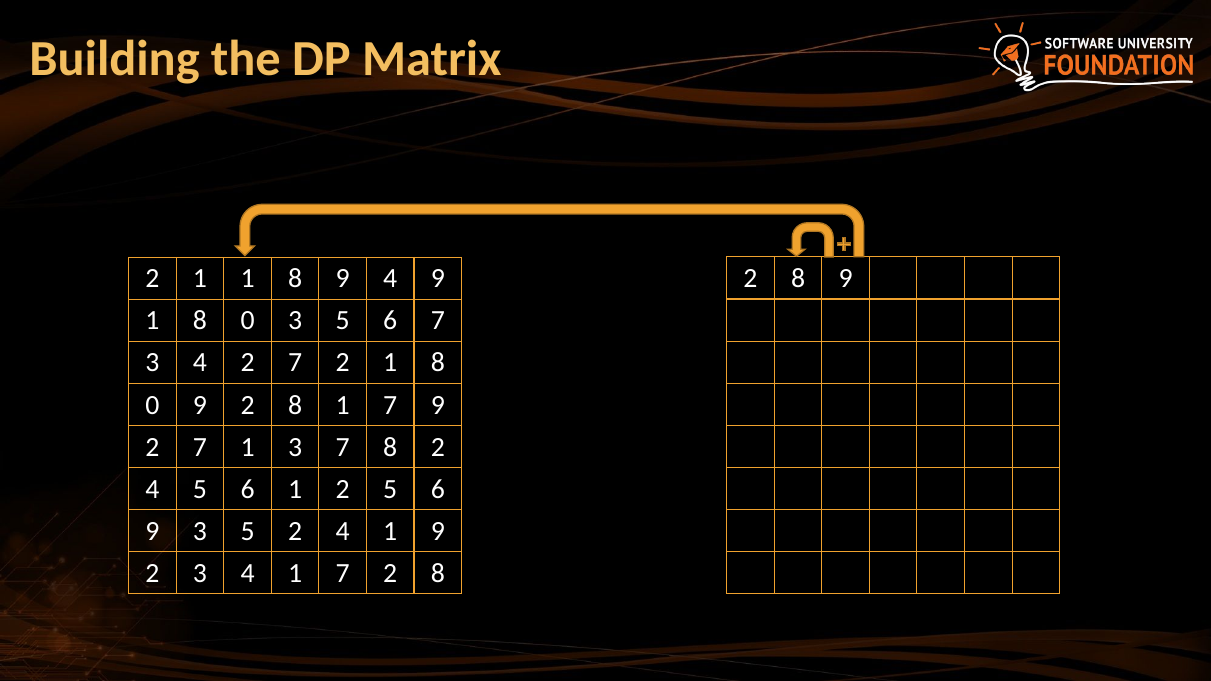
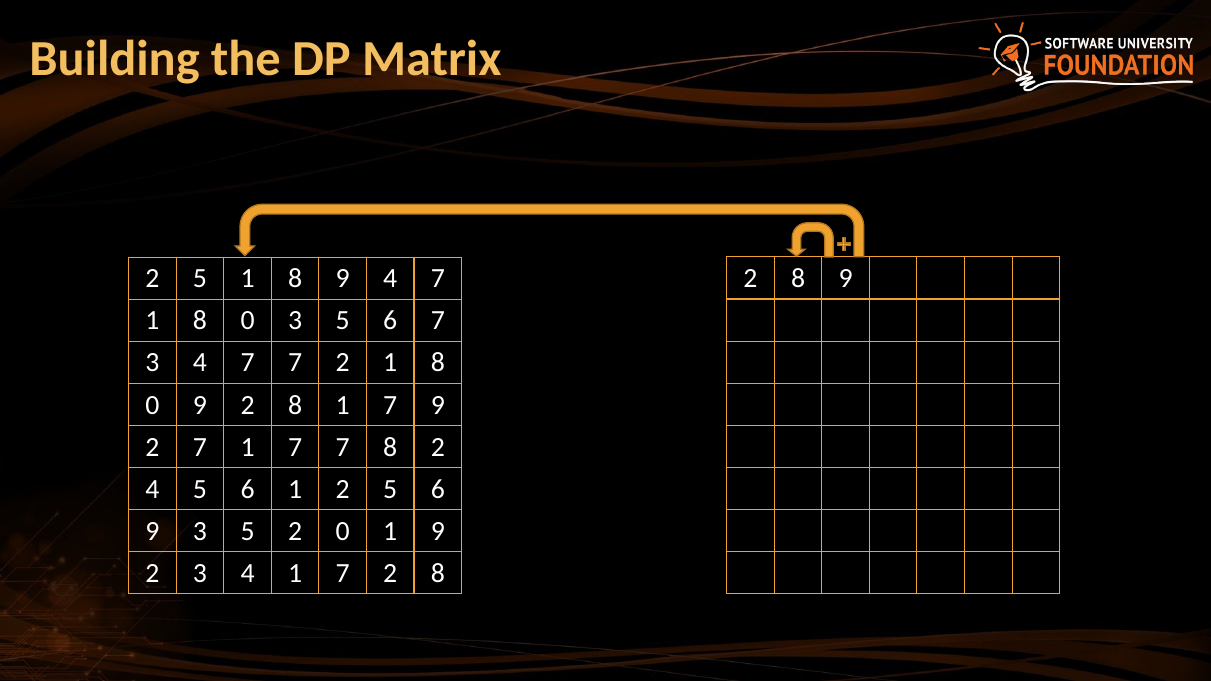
1: 1 -> 5 (200, 279)
9 4 9: 9 -> 7 (438, 279)
3 4 2: 2 -> 7 (248, 363)
7 1 3: 3 -> 7 (295, 447)
5 2 4: 4 -> 0 (343, 531)
